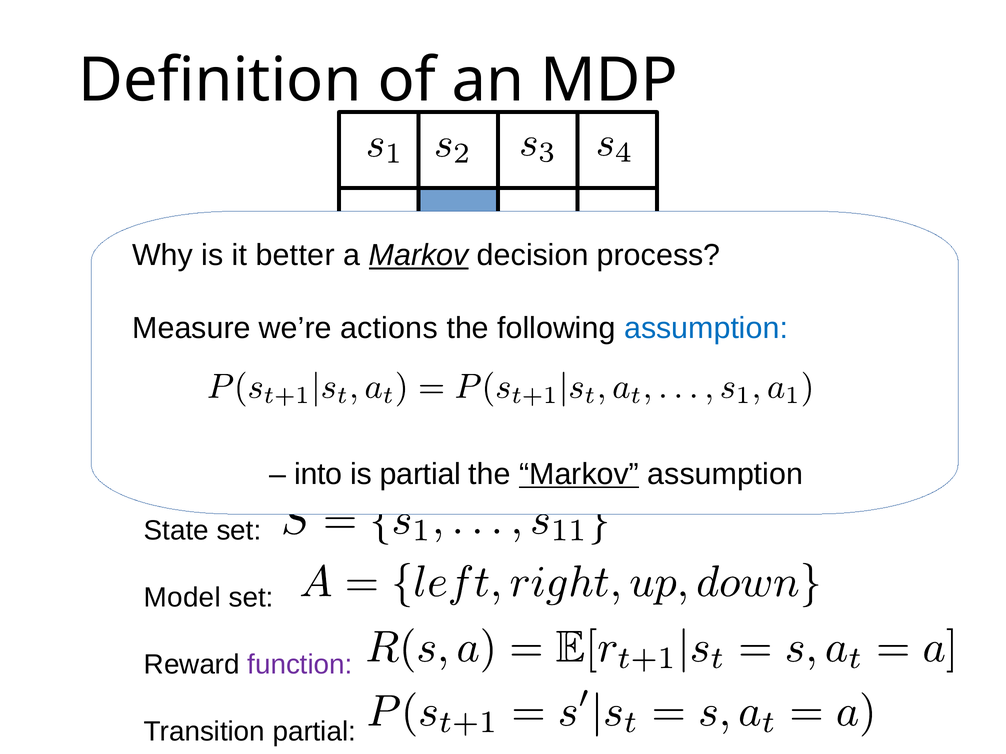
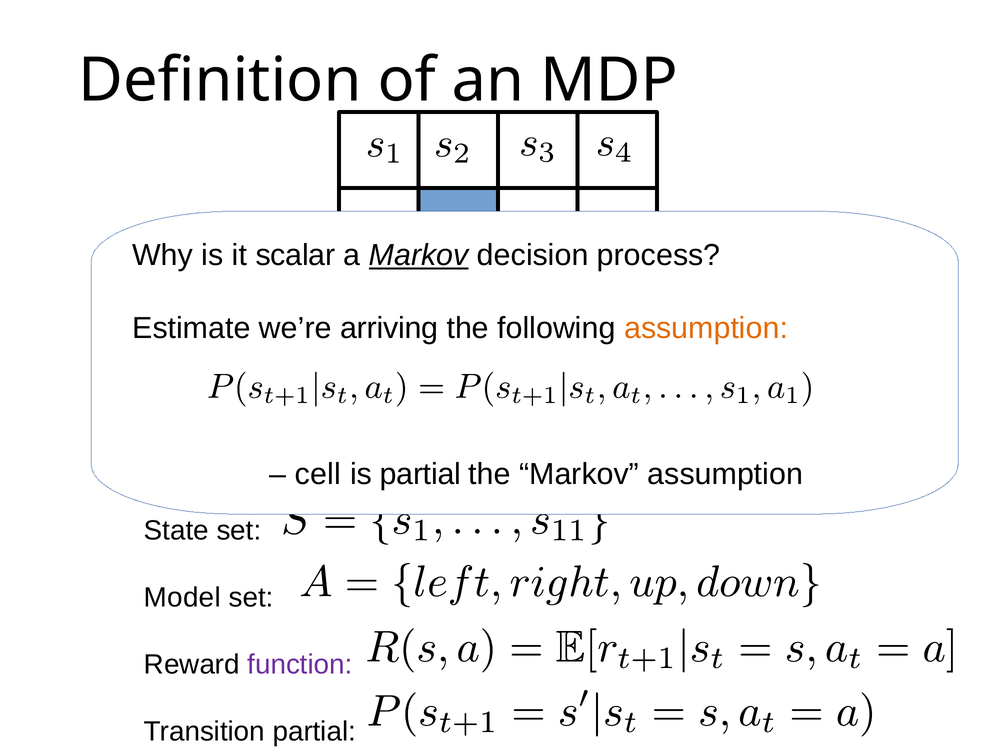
better: better -> scalar (295, 255)
Measure: Measure -> Estimate (191, 328)
actions: actions -> arriving (389, 328)
assumption colour: blue -> orange (706, 328)
into: into -> cell (318, 474)
Markov underline: present -> none (579, 474)
